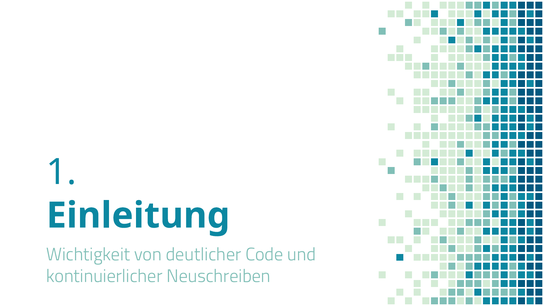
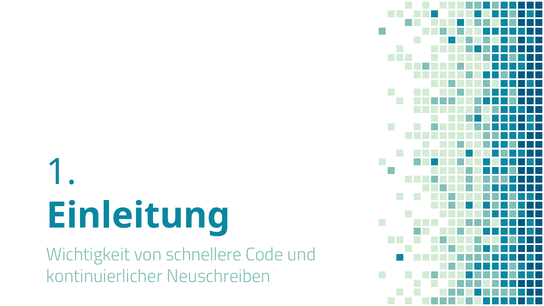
deutlicher: deutlicher -> schnellere (204, 255)
